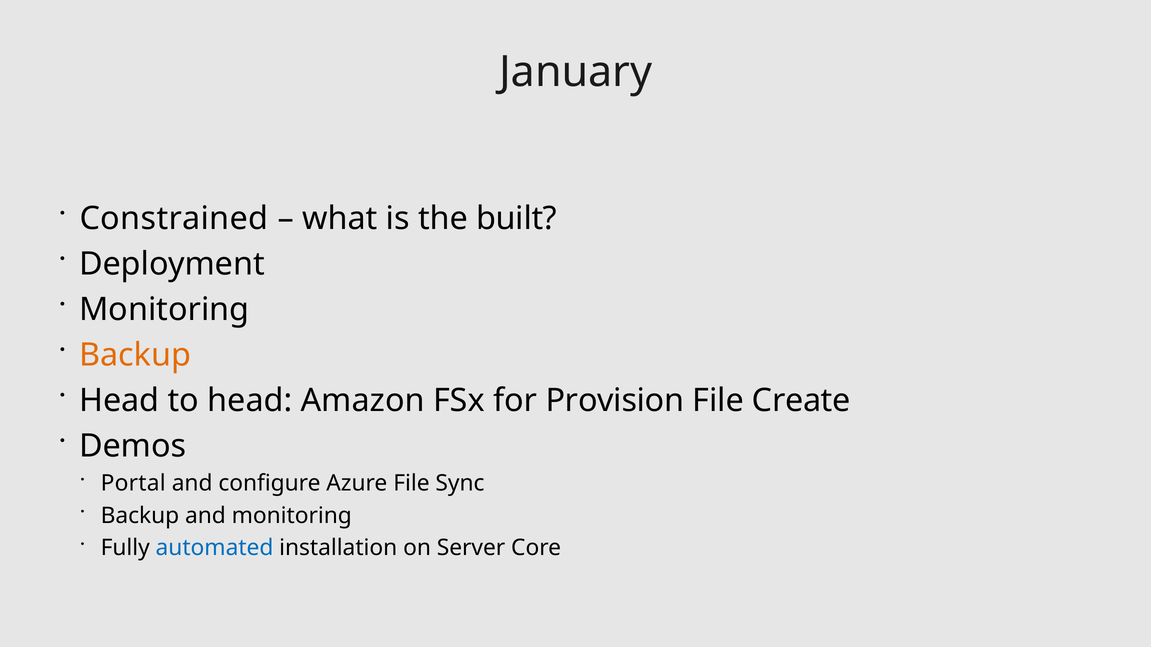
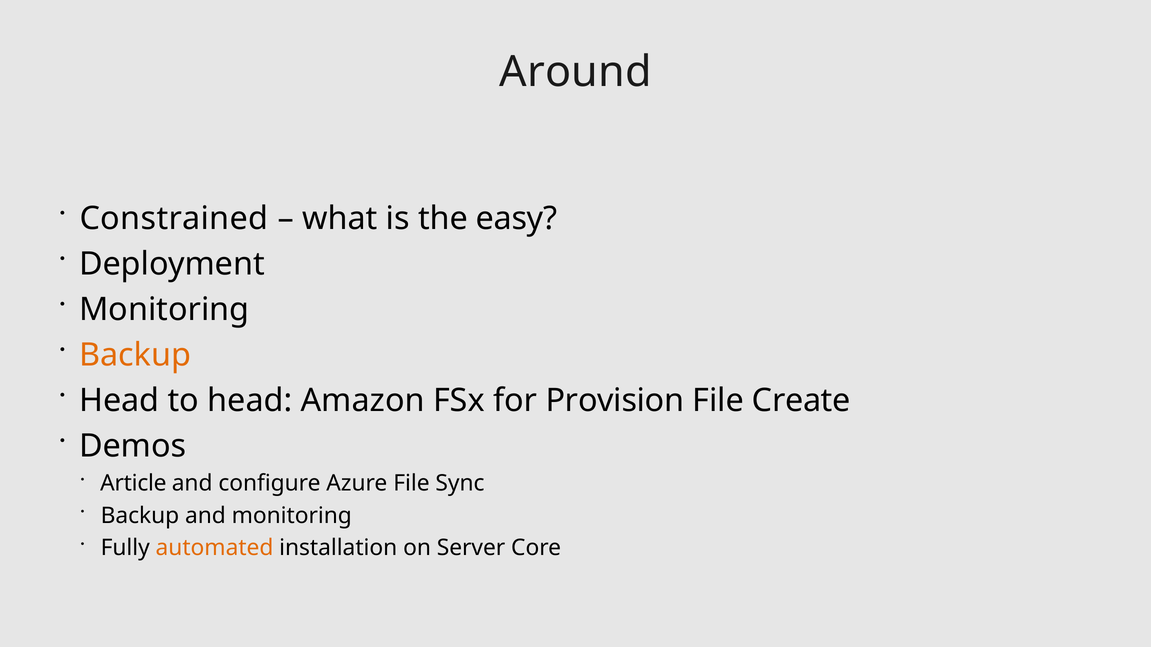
January: January -> Around (576, 72)
built: built -> easy (517, 219)
Portal: Portal -> Article (133, 484)
automated colour: blue -> orange (215, 548)
